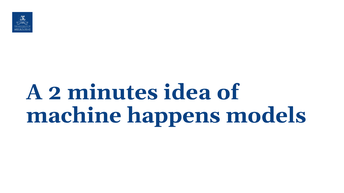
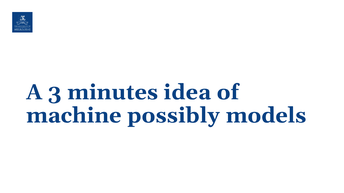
2: 2 -> 3 (55, 92)
happens: happens -> possibly (173, 116)
